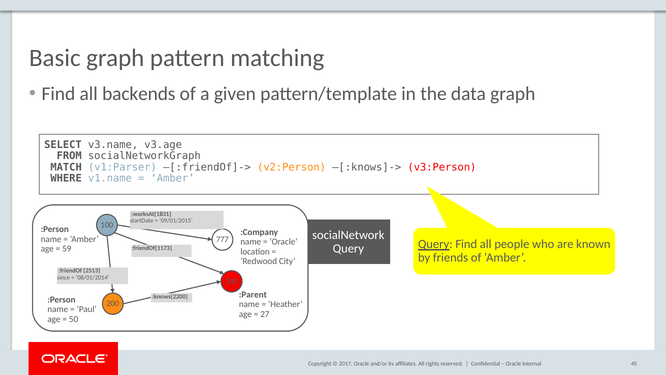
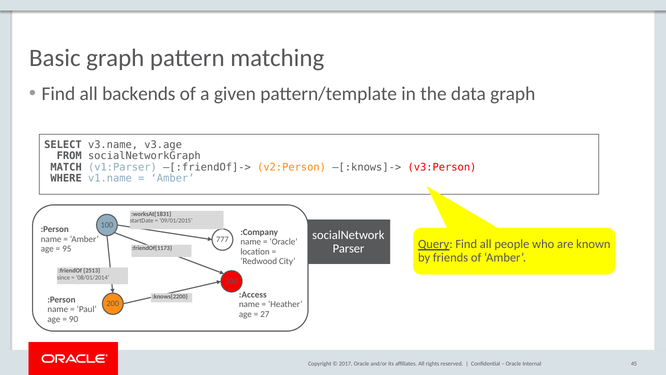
Query: Query -> Parser (348, 248)
59: 59 -> 95 (67, 249)
:Parent: :Parent -> :Access (253, 294)
50: 50 -> 90 (74, 319)
